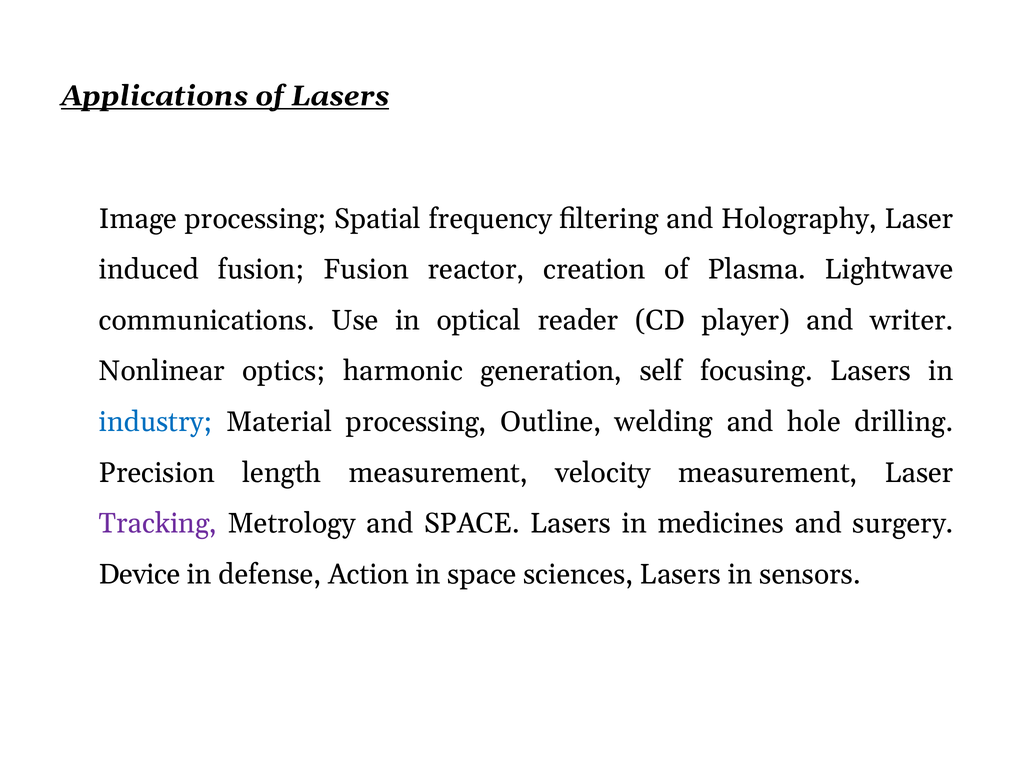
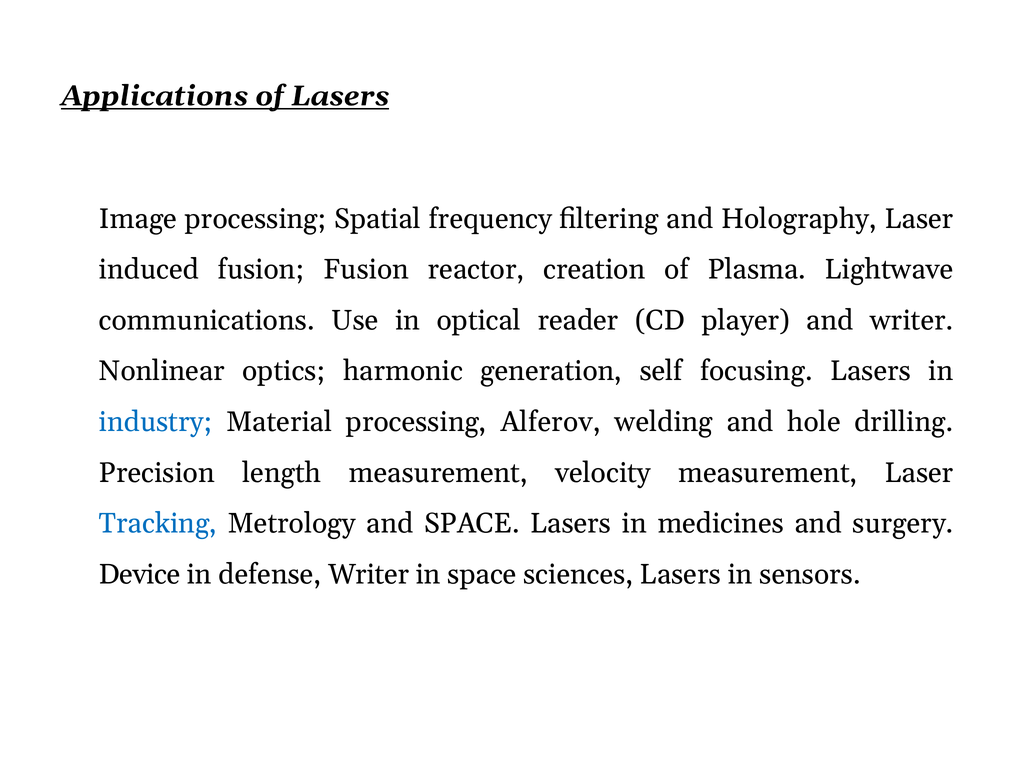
Outline: Outline -> Alferov (551, 422)
Tracking colour: purple -> blue (158, 523)
defense Action: Action -> Writer (369, 574)
